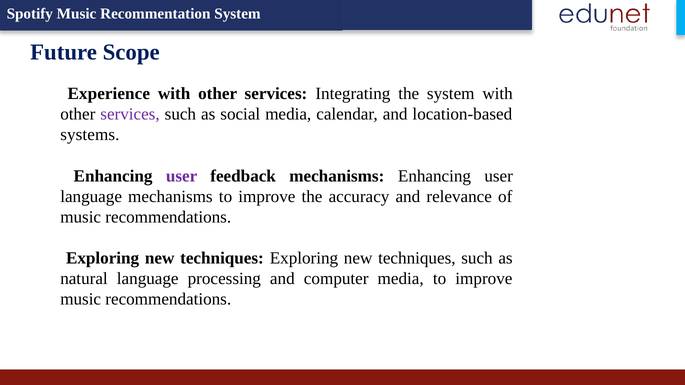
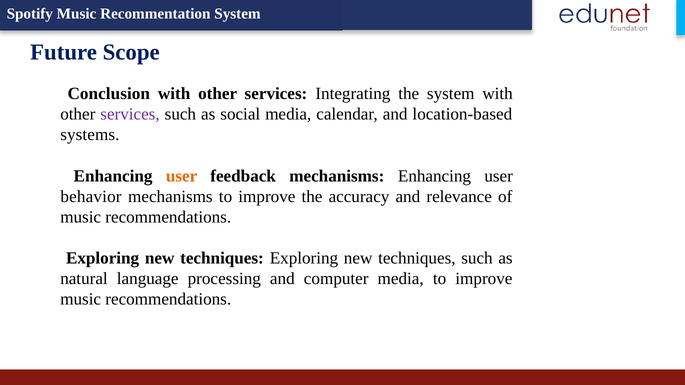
Experience: Experience -> Conclusion (109, 94)
user colour: purple -> orange (182, 176)
language: language -> behavior (91, 197)
